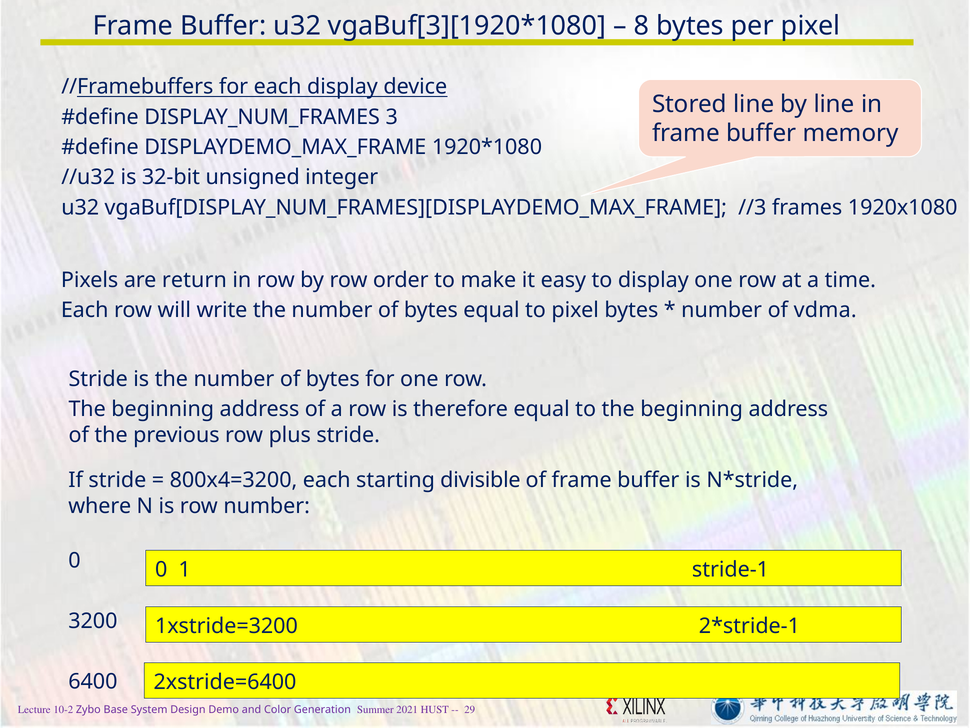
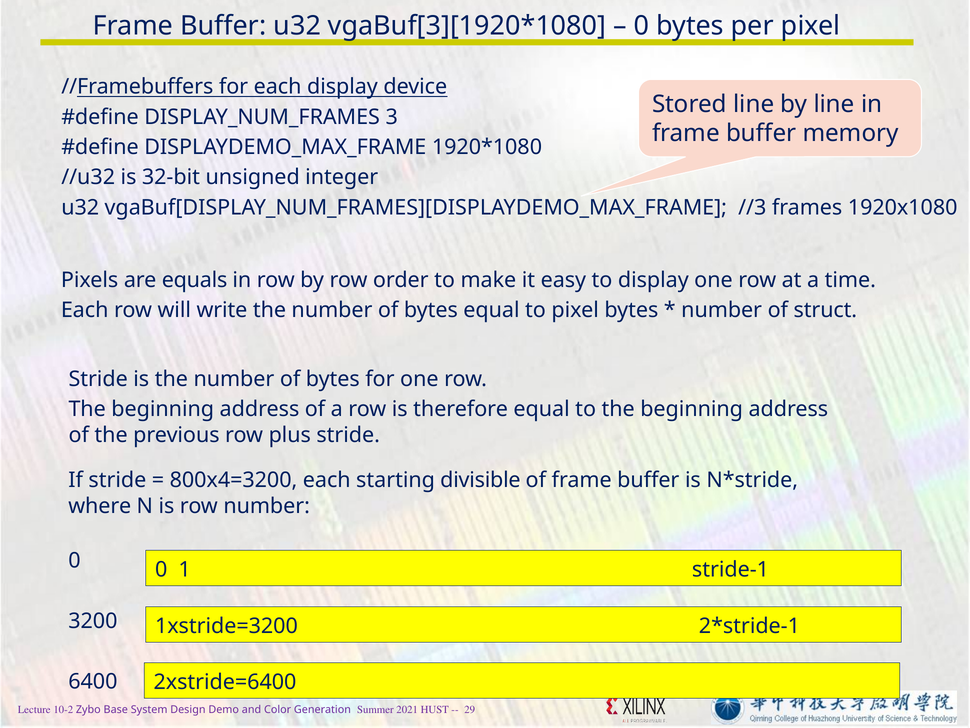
8: 8 -> 0 (641, 26)
return: return -> equals (195, 280)
vdma: vdma -> struct (825, 310)
